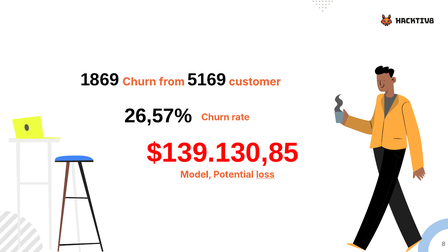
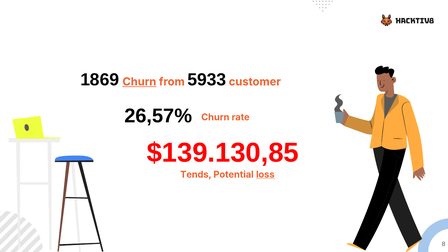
Churn underline: none -> present (139, 82)
5169: 5169 -> 5933 (207, 80)
Model: Model -> Tends (196, 175)
